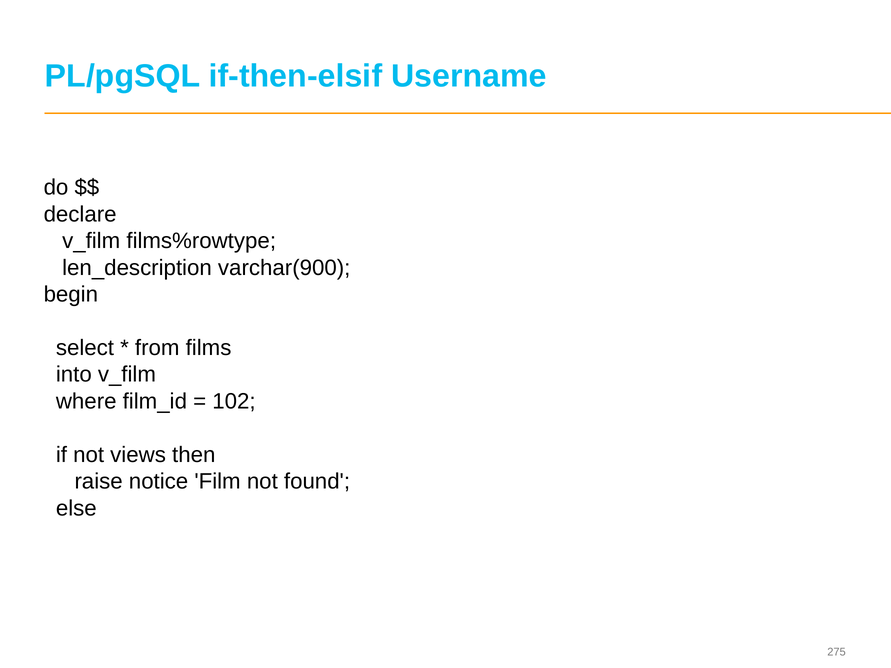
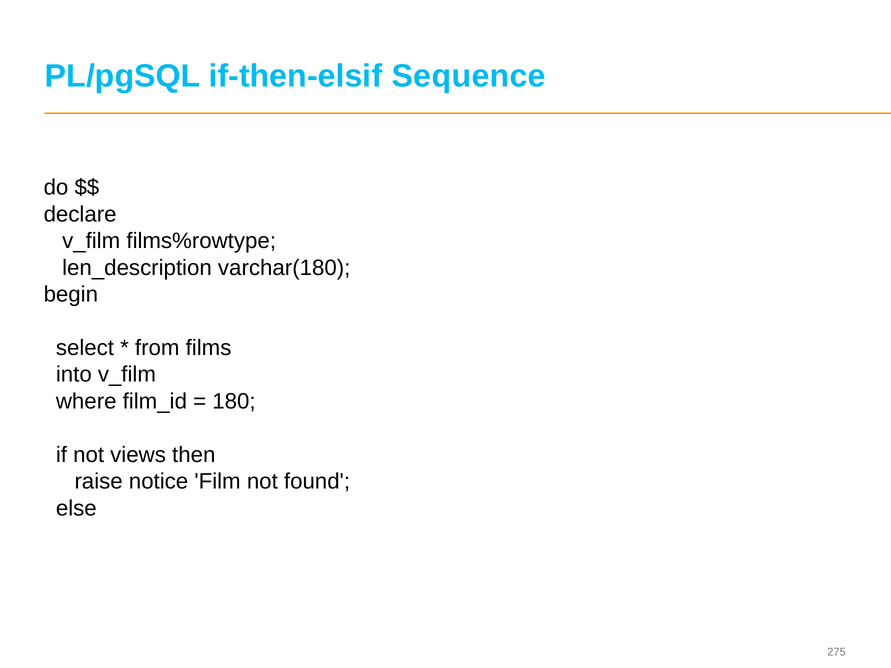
Username: Username -> Sequence (469, 76)
varchar(900: varchar(900 -> varchar(180 (284, 268)
102: 102 -> 180 (234, 401)
